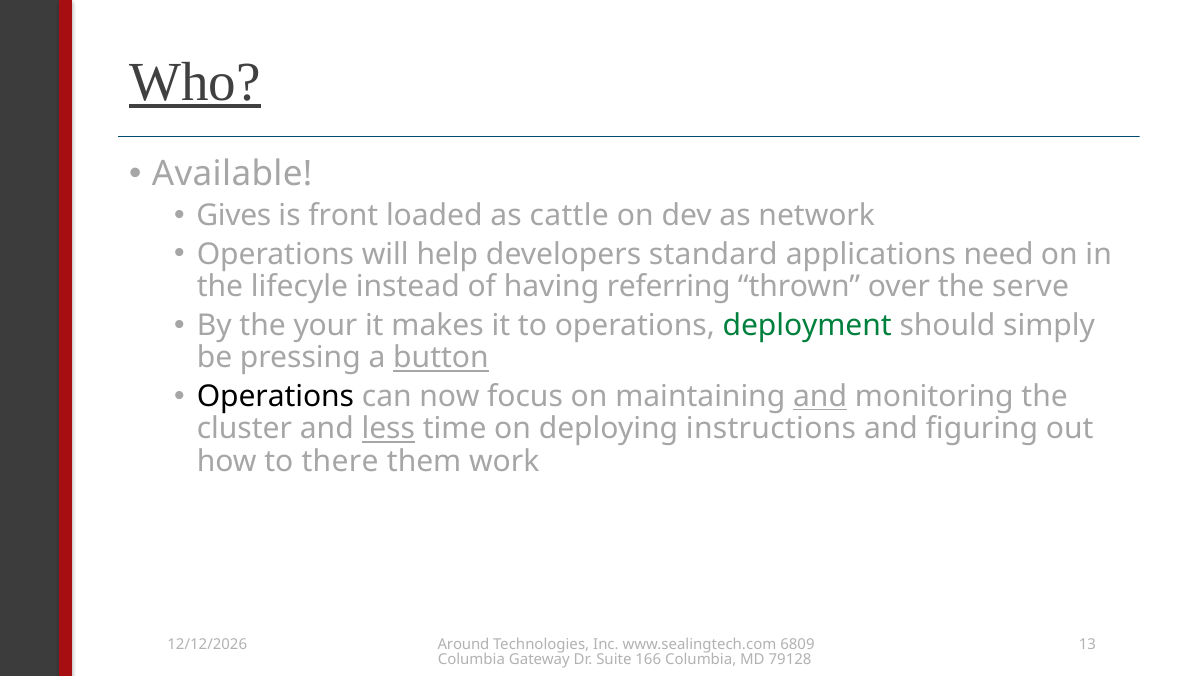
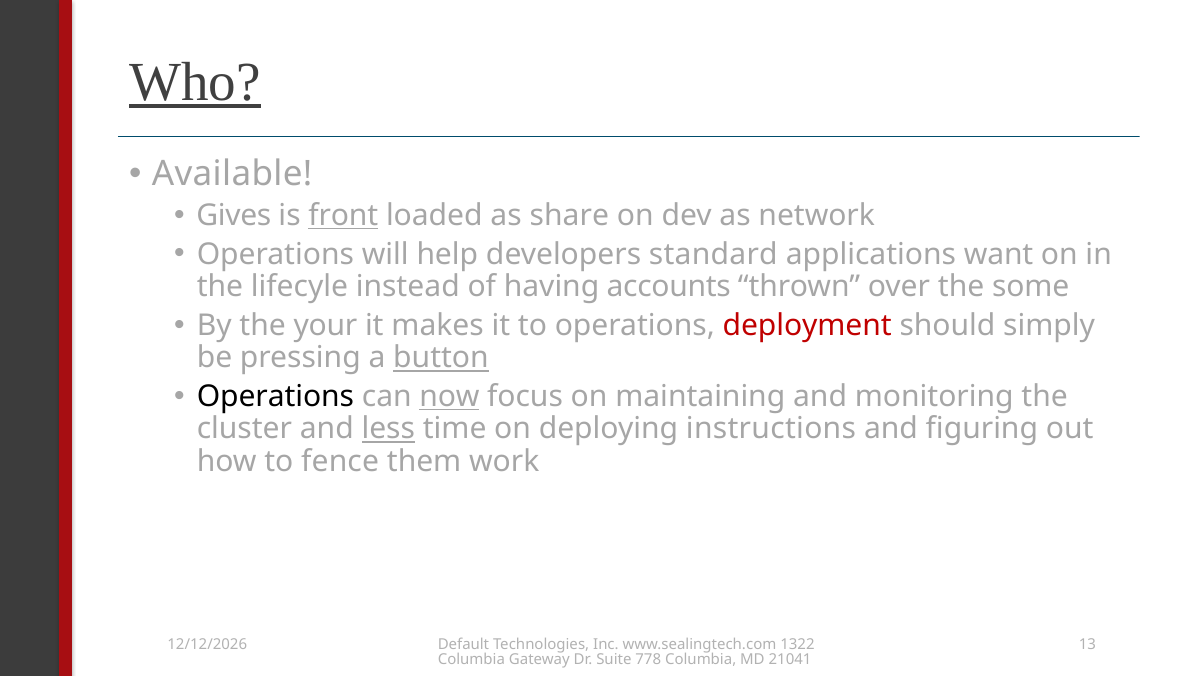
front underline: none -> present (343, 216)
cattle: cattle -> share (569, 216)
need: need -> want (999, 254)
referring: referring -> accounts (669, 287)
serve: serve -> some (1031, 287)
deployment colour: green -> red (807, 325)
now underline: none -> present (449, 397)
and underline: present -> none (820, 397)
there: there -> fence (340, 461)
Around: Around -> Default (463, 644)
6809: 6809 -> 1322 (797, 644)
166: 166 -> 778 (648, 659)
79128: 79128 -> 21041 (790, 659)
